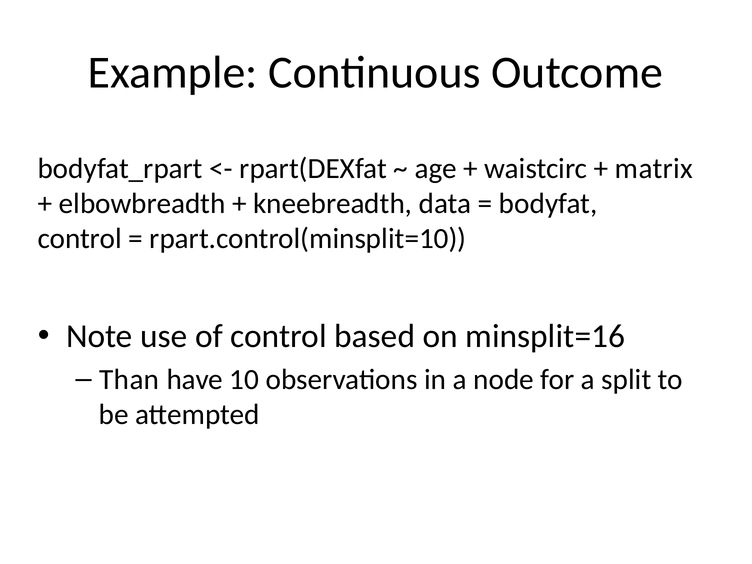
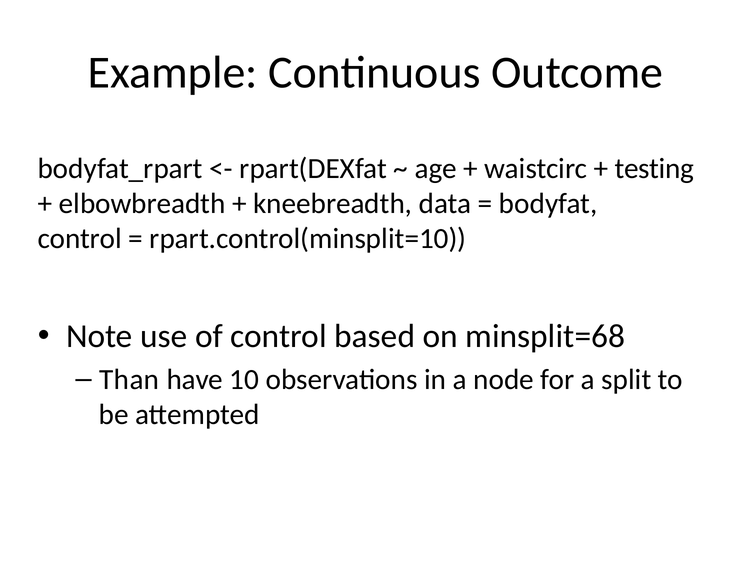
matrix: matrix -> testing (654, 168)
minsplit=16: minsplit=16 -> minsplit=68 (545, 336)
